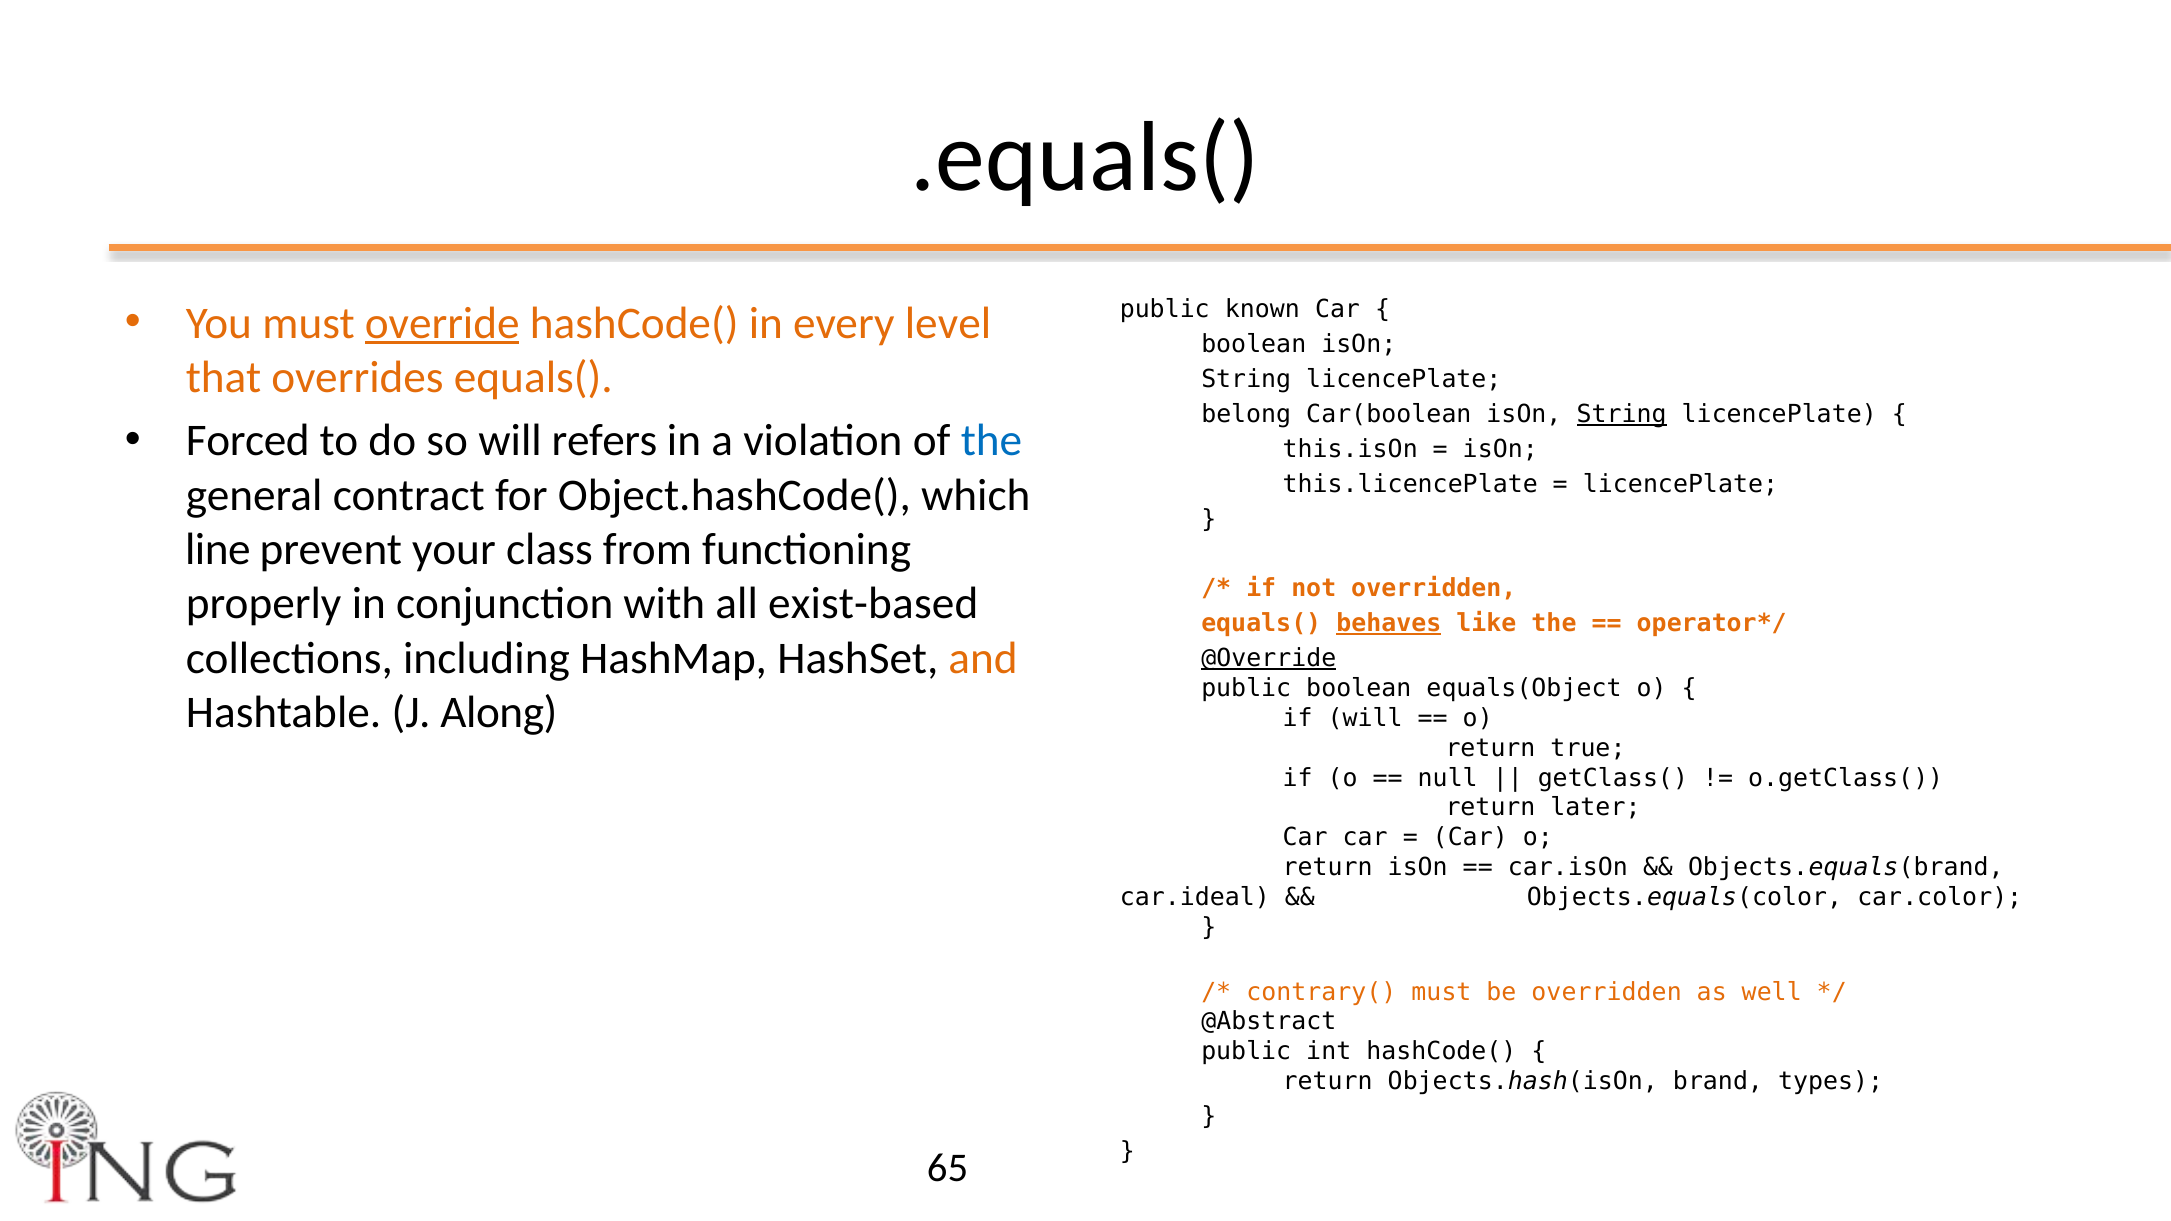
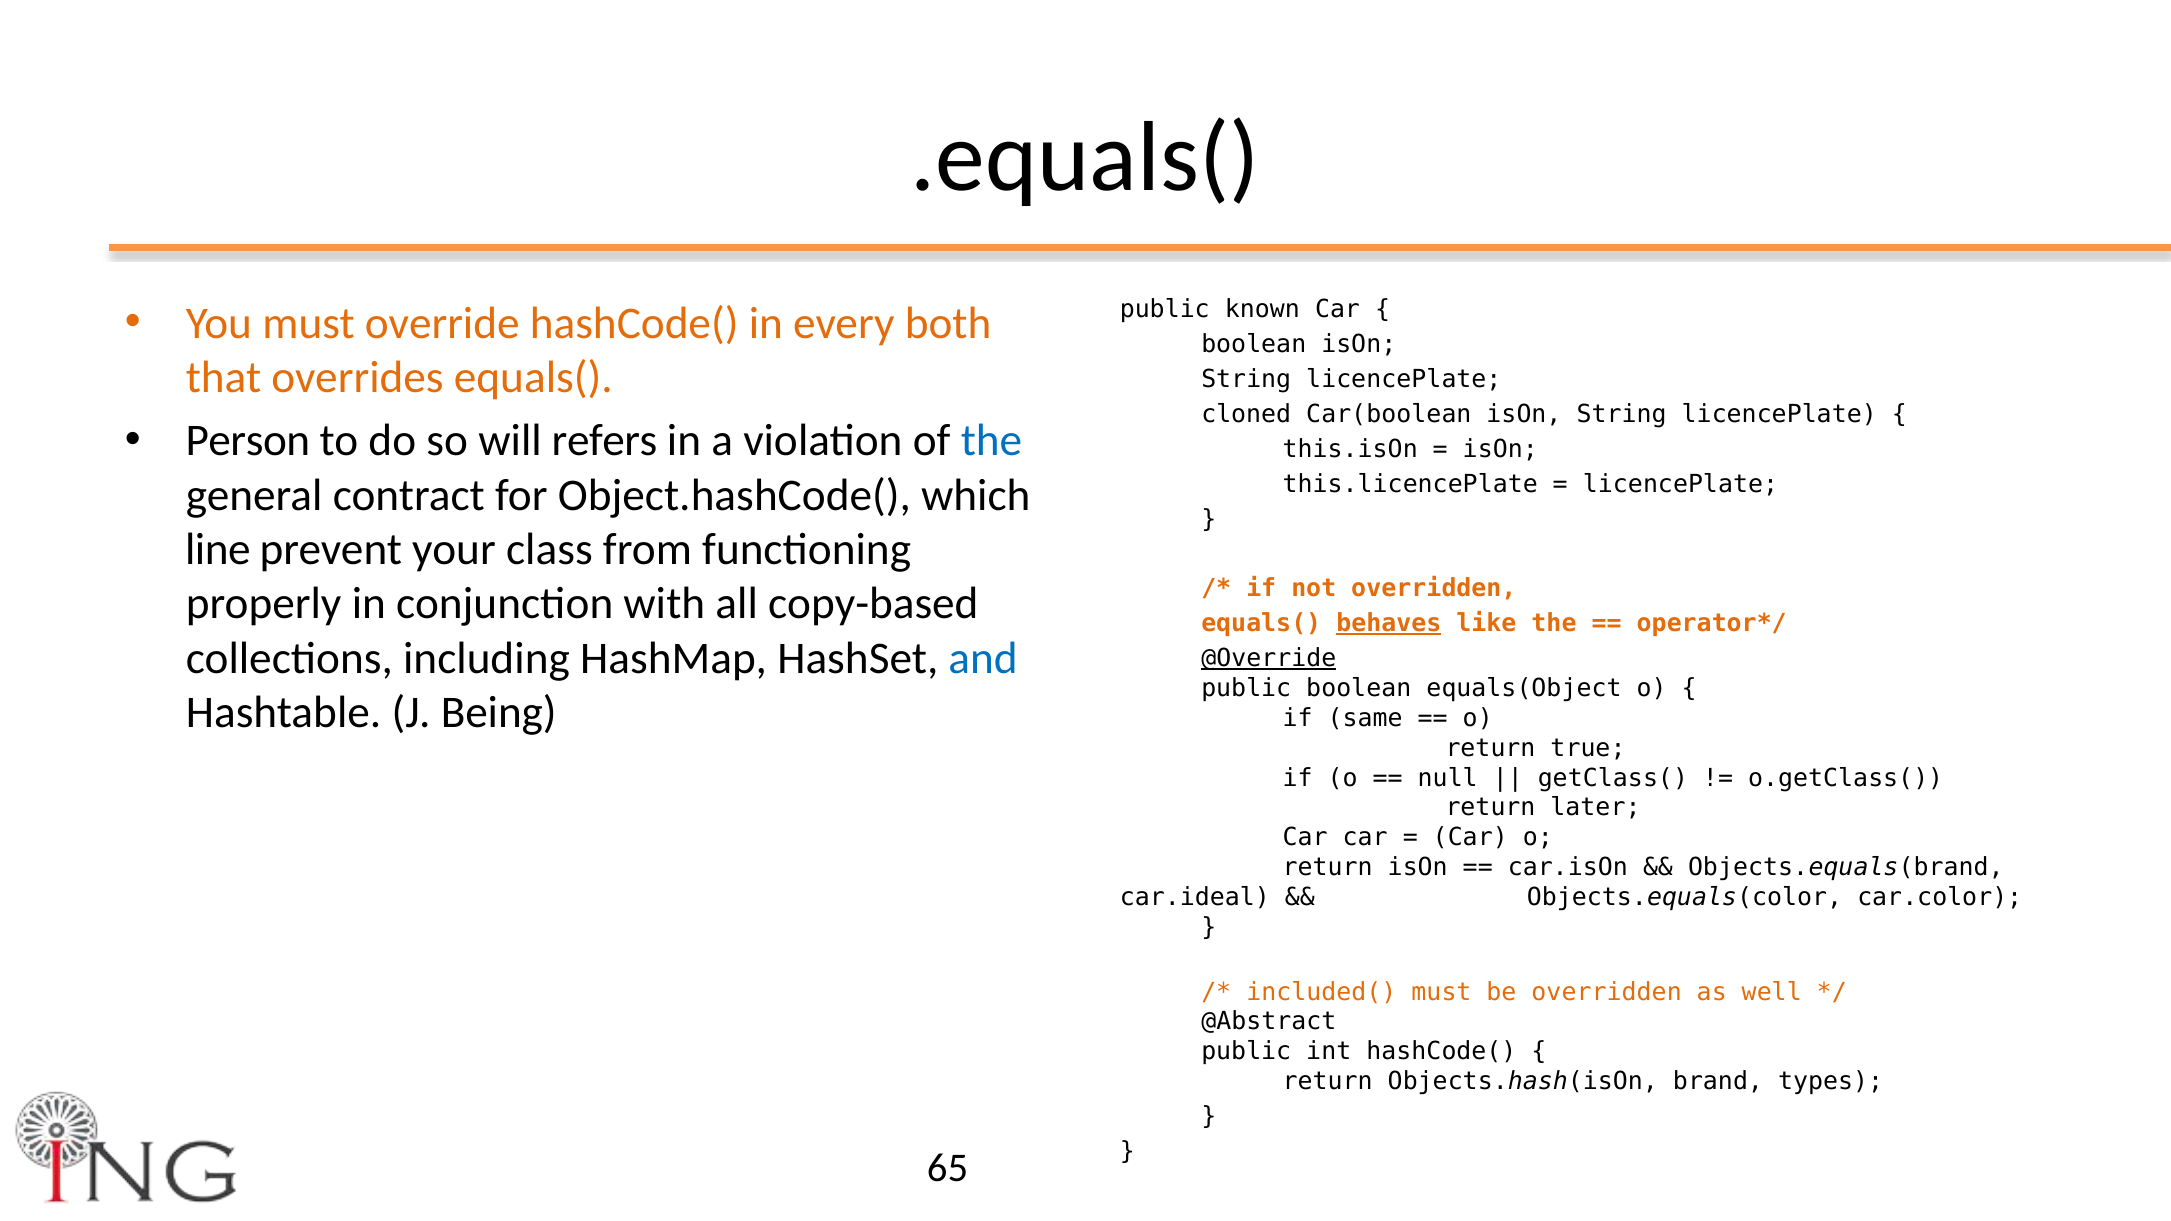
override underline: present -> none (442, 323)
level: level -> both (948, 323)
belong: belong -> cloned (1246, 414)
String underline: present -> none (1622, 414)
Forced: Forced -> Person (248, 441)
exist-based: exist-based -> copy-based (873, 604)
and colour: orange -> blue (983, 658)
Along: Along -> Being (499, 713)
if will: will -> same (1365, 718)
contrary(: contrary( -> included( (1321, 992)
